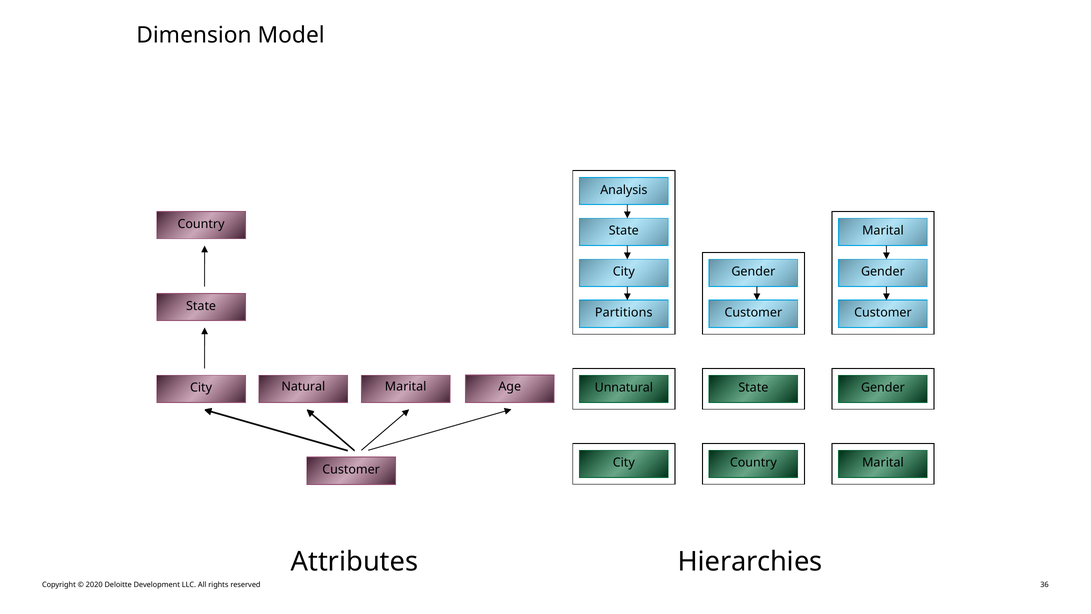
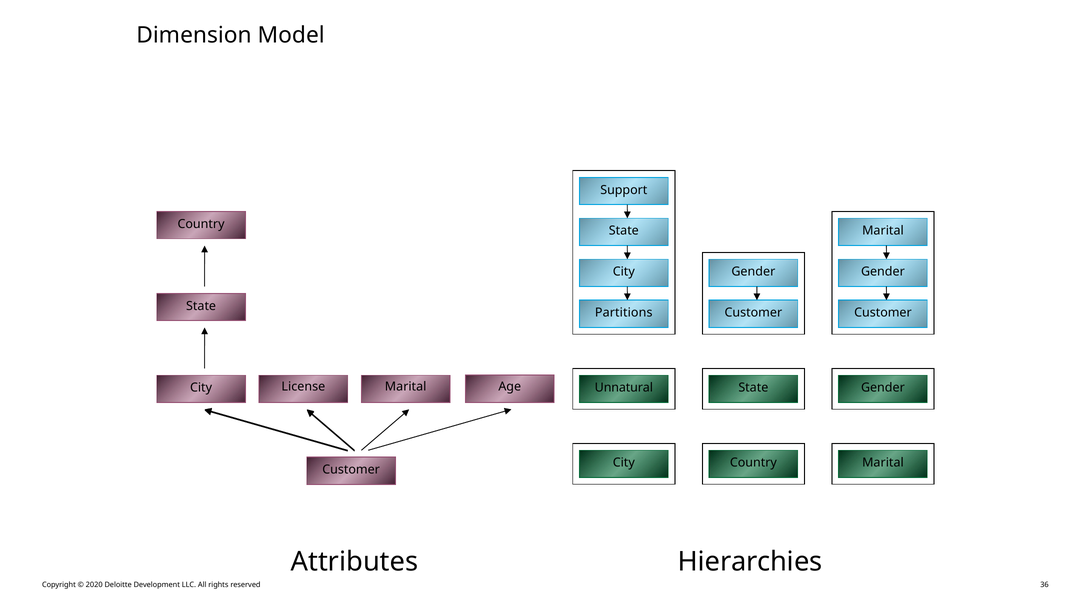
Analysis: Analysis -> Support (624, 190)
Natural: Natural -> License (303, 386)
